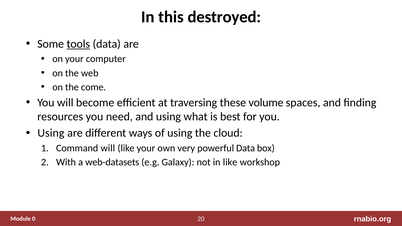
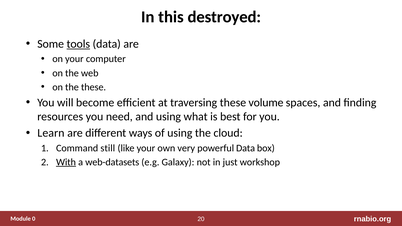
the come: come -> these (94, 87)
Using: Using -> Learn (51, 133)
Command will: will -> still (108, 148)
With underline: none -> present (66, 162)
in like: like -> just (230, 162)
